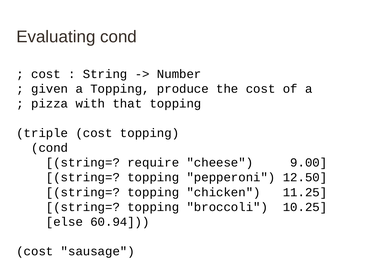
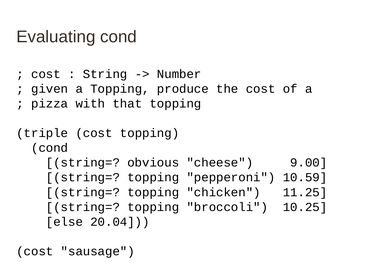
require: require -> obvious (153, 163)
12.50: 12.50 -> 10.59 (305, 178)
60.94: 60.94 -> 20.04 (120, 222)
